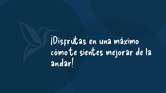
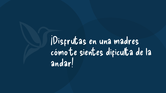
máximo: máximo -> madres (126, 41)
mejorar: mejorar -> dificulta (120, 52)
